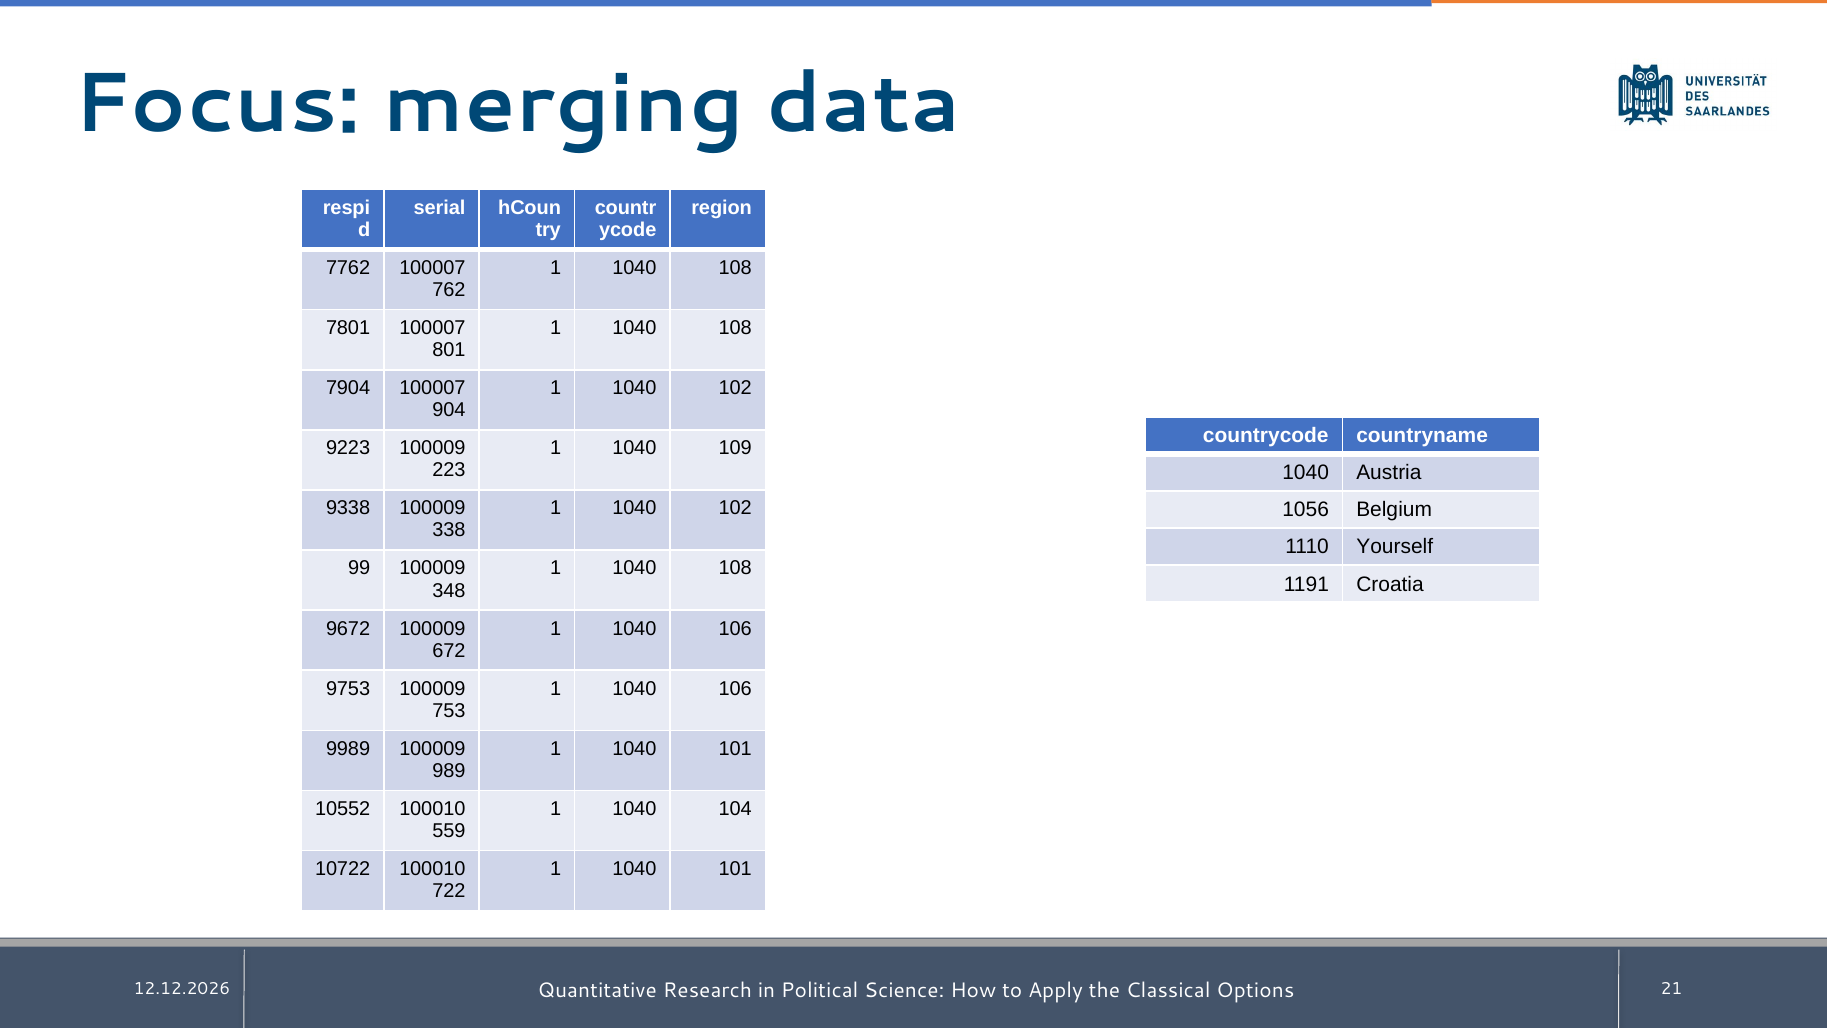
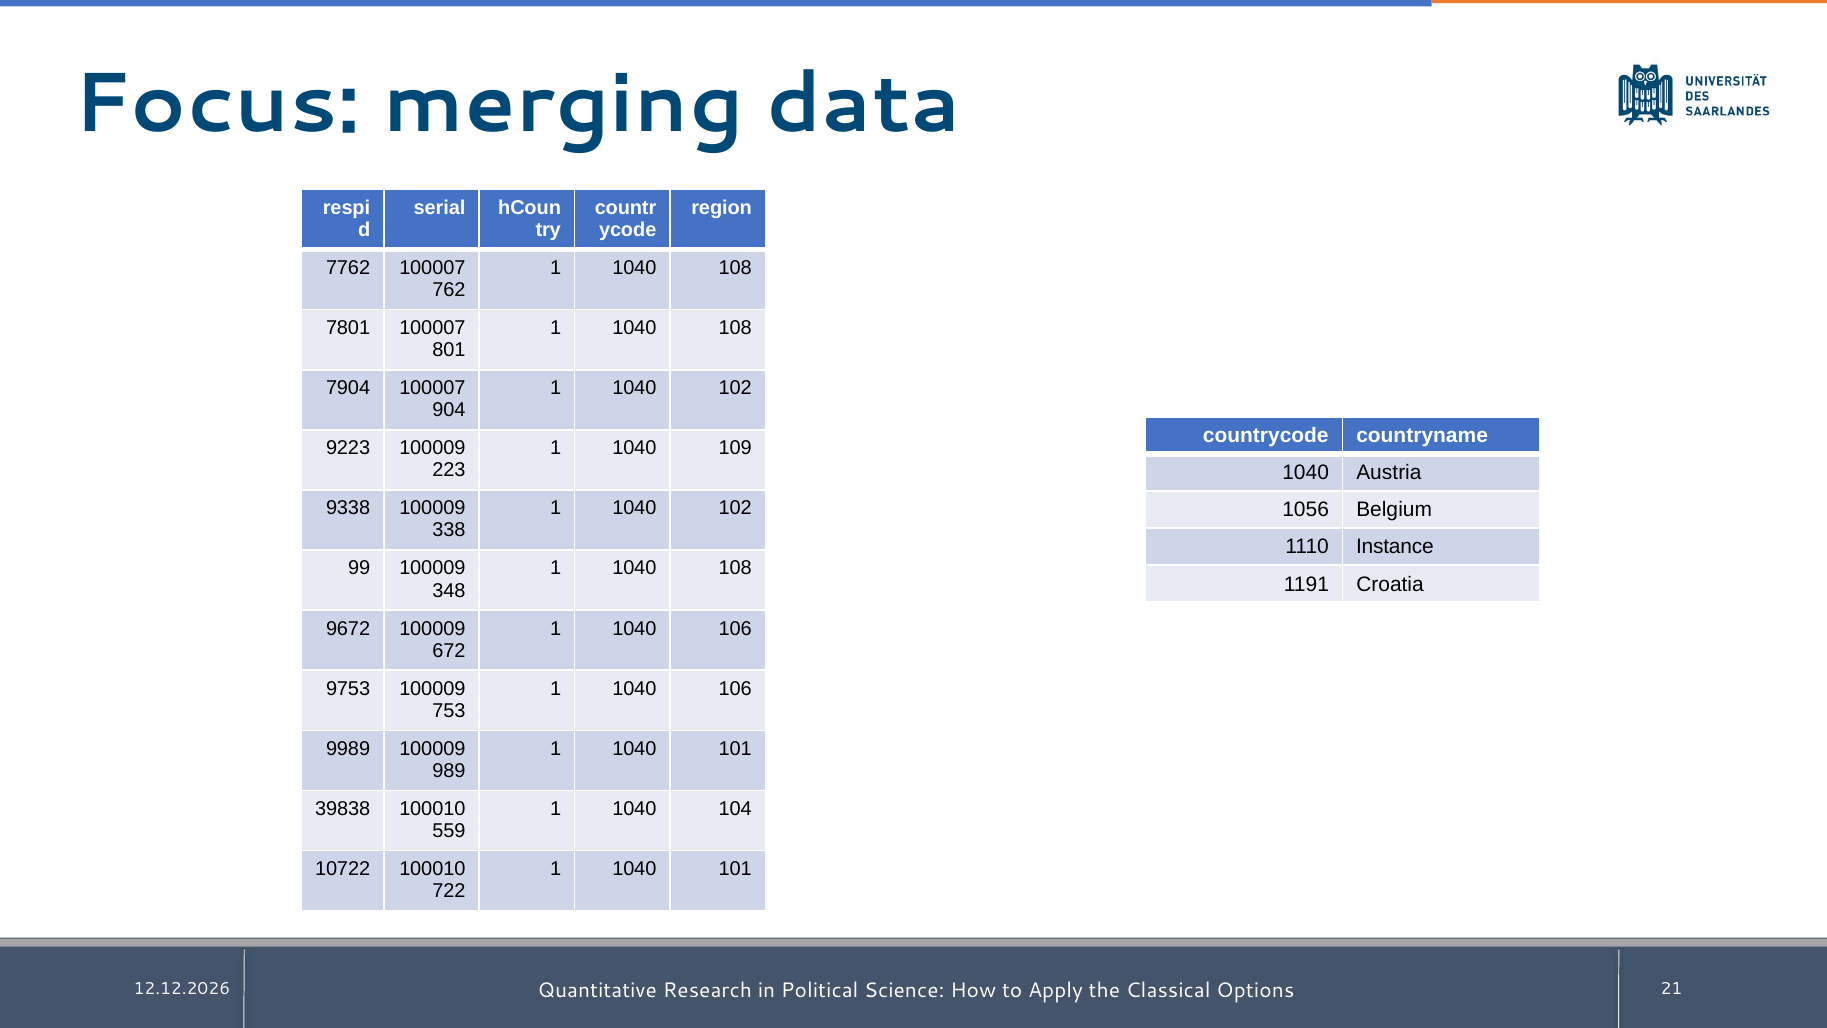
Yourself: Yourself -> Instance (1395, 547)
10552: 10552 -> 39838 (343, 809)
